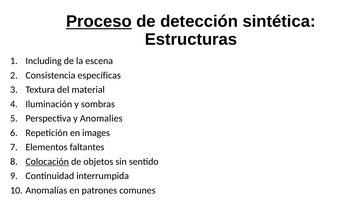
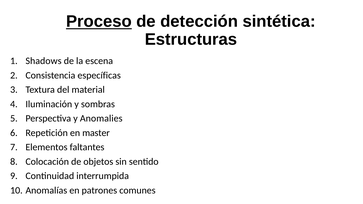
Including: Including -> Shadows (44, 61)
images: images -> master (96, 133)
Colocación underline: present -> none (47, 162)
